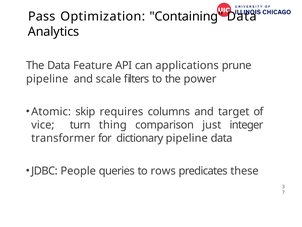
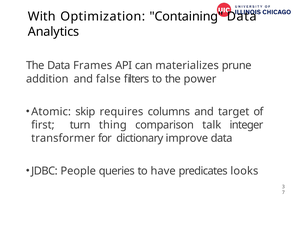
Pass: Pass -> With (42, 17)
Feature: Feature -> Frames (93, 65)
applications: applications -> materializes (187, 65)
pipeline: pipeline -> addition (47, 79)
scale: scale -> false (108, 79)
vice: vice -> first (43, 125)
just: just -> talk (212, 125)
dictionary pipeline: pipeline -> improve (187, 138)
rows: rows -> have (163, 171)
these: these -> looks (244, 171)
